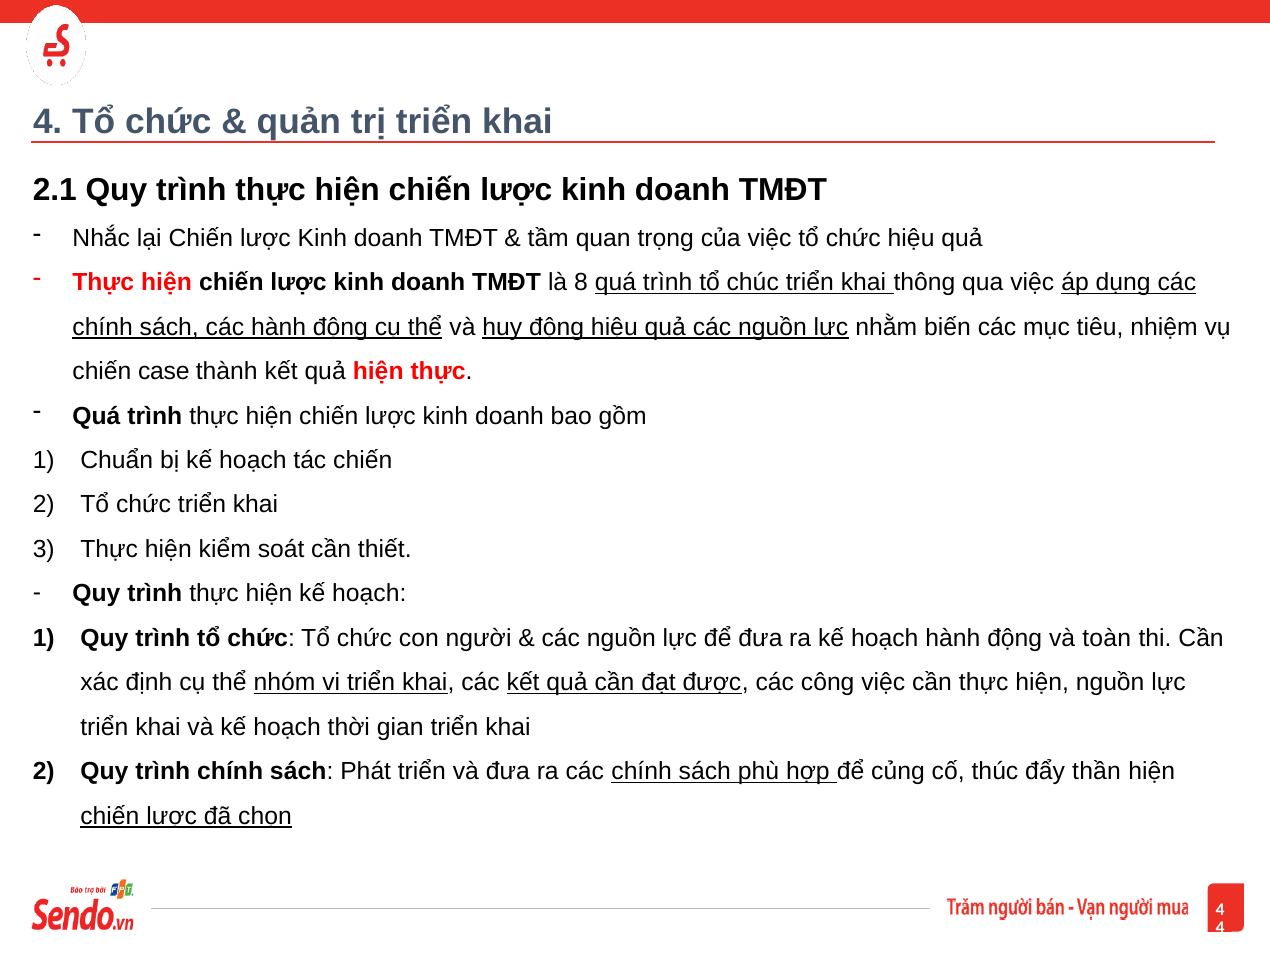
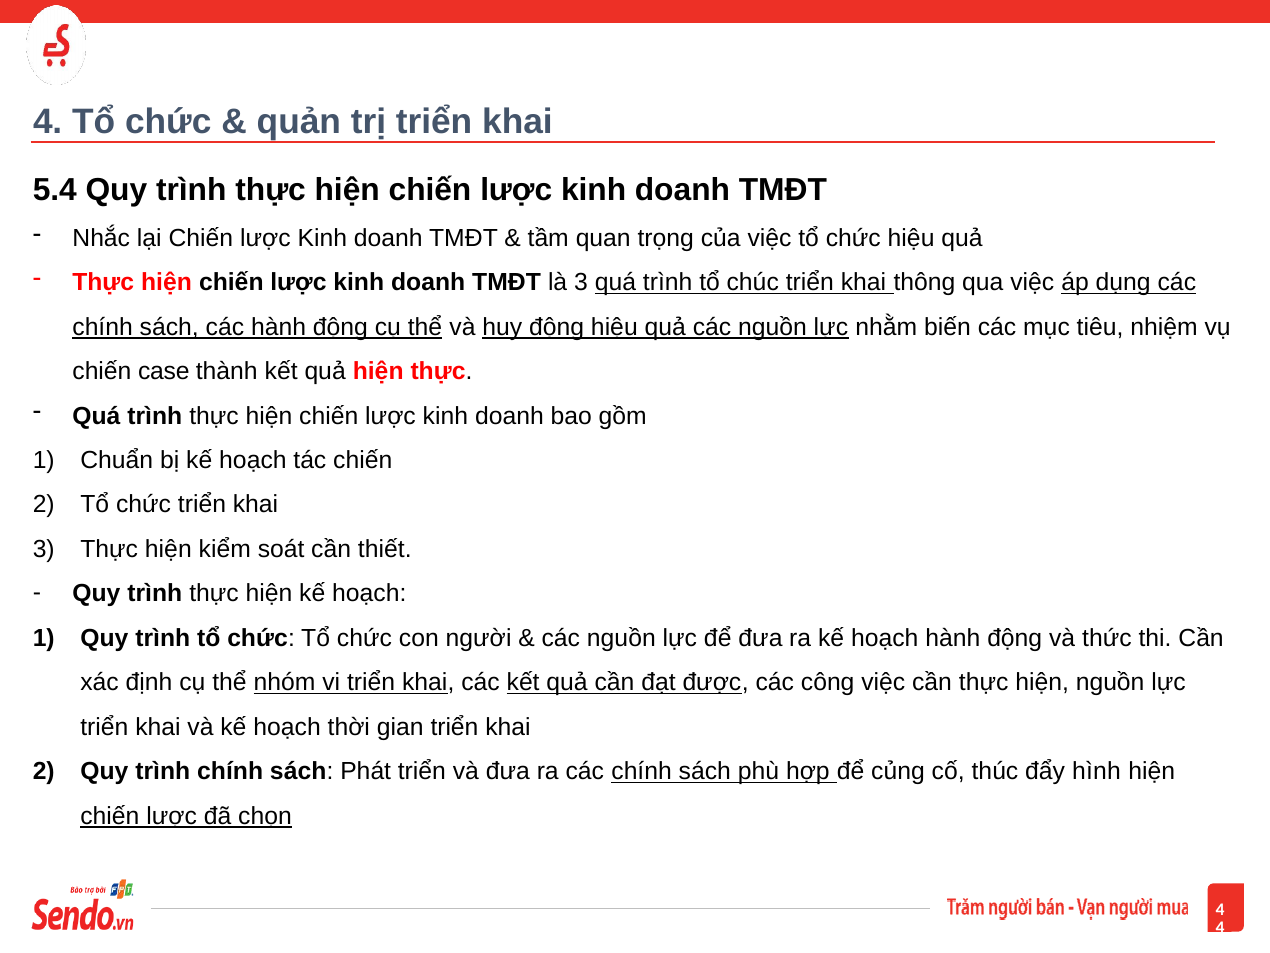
2.1: 2.1 -> 5.4 (55, 190)
là 8: 8 -> 3 (581, 282)
toàn: toàn -> thức (1107, 638)
thần: thần -> hình (1097, 771)
